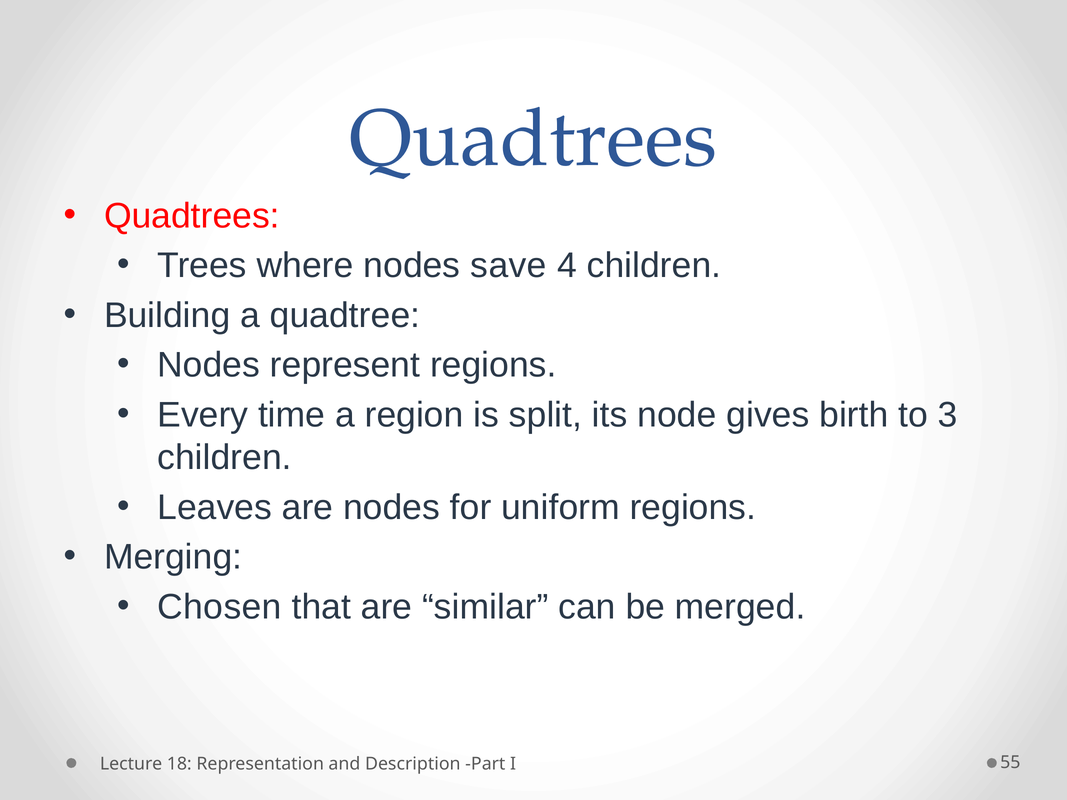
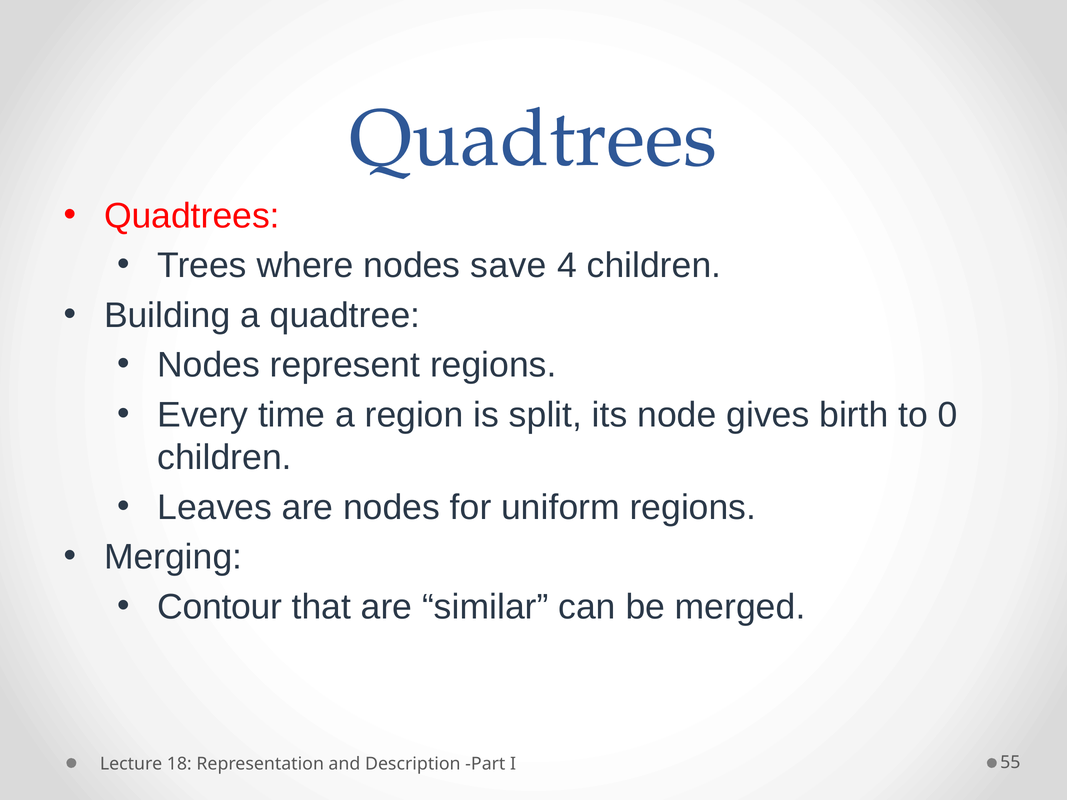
3: 3 -> 0 (948, 415)
Chosen: Chosen -> Contour (220, 607)
